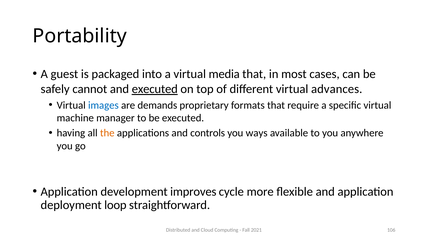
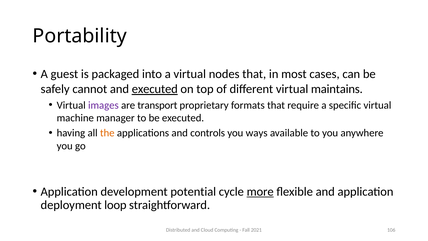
media: media -> nodes (224, 74)
advances: advances -> maintains (337, 89)
images colour: blue -> purple (103, 105)
demands: demands -> transport (157, 105)
improves: improves -> potential (193, 191)
more underline: none -> present (260, 191)
